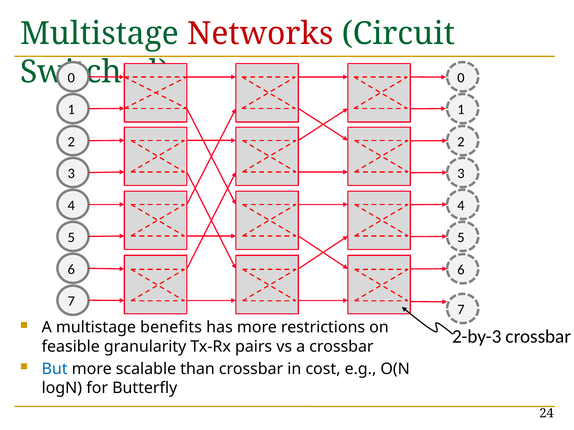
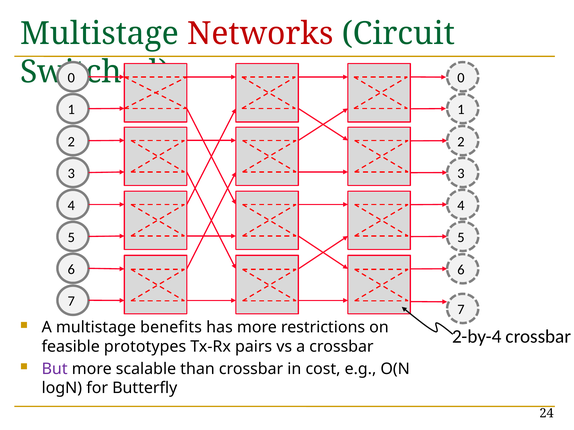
2-by-3: 2-by-3 -> 2-by-4 (477, 337)
granularity: granularity -> prototypes (145, 347)
But colour: blue -> purple (55, 369)
